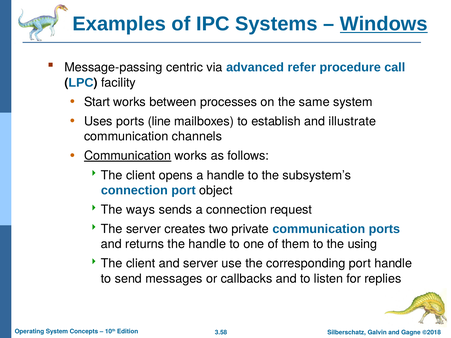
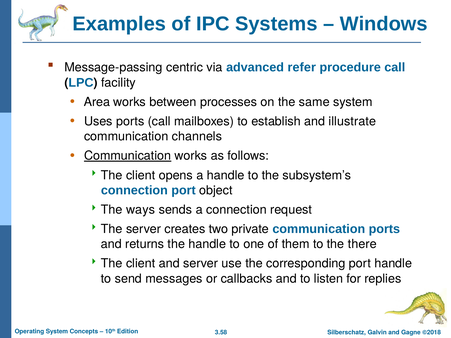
Windows underline: present -> none (384, 24)
Start: Start -> Area (97, 102)
ports line: line -> call (159, 121)
using: using -> there (362, 244)
